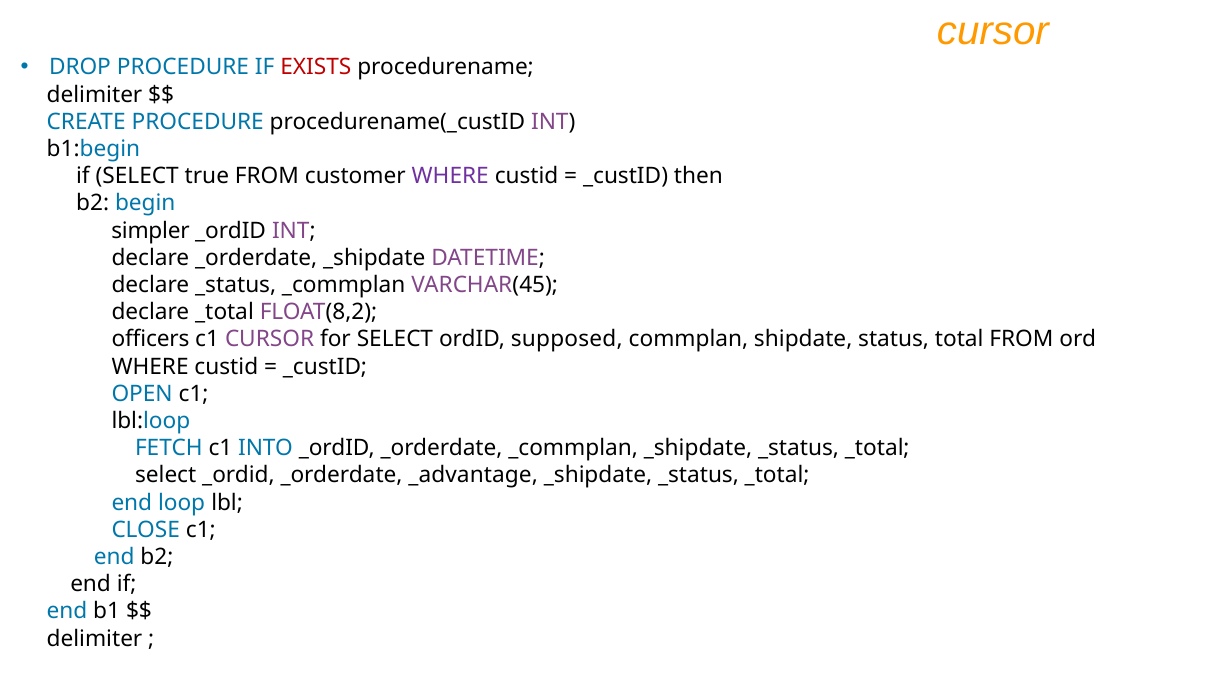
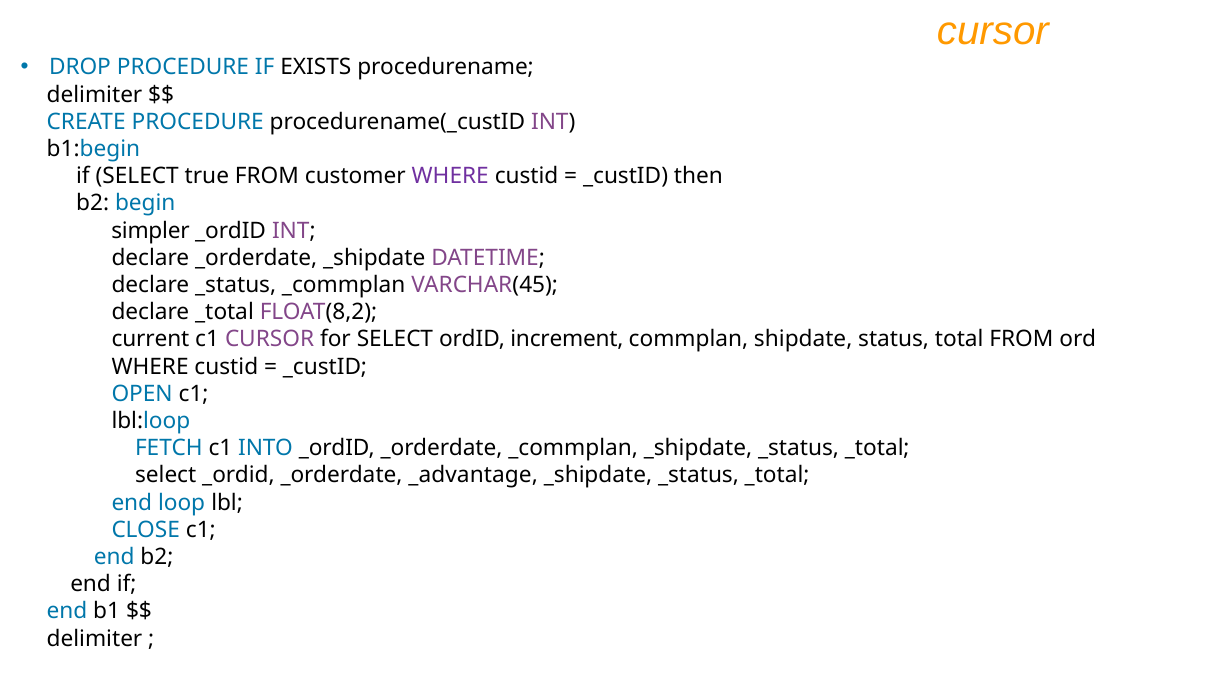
EXISTS colour: red -> black (316, 68)
officers: officers -> current (150, 340)
supposed: supposed -> increment (567, 340)
